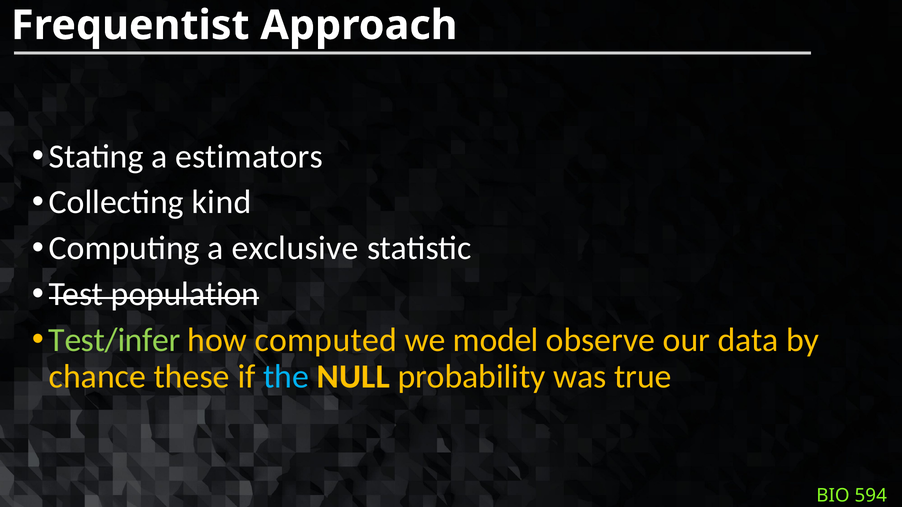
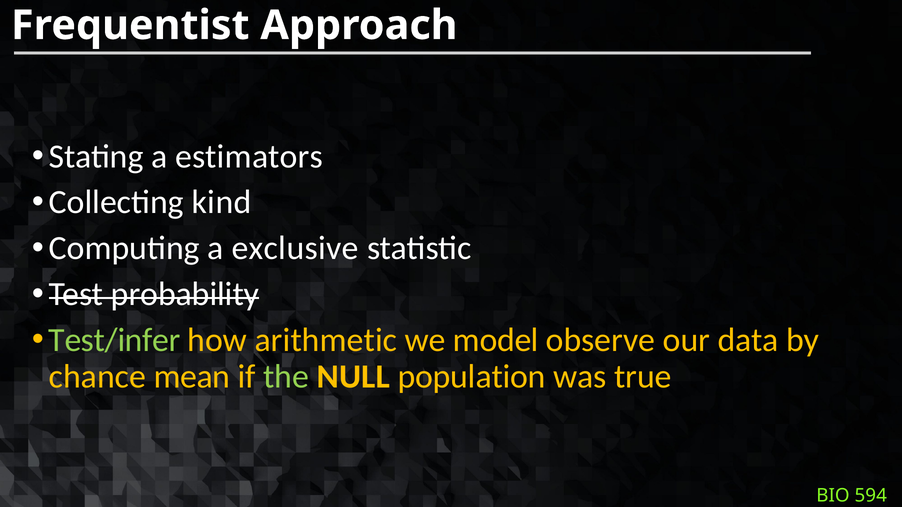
population: population -> probability (185, 294)
computed: computed -> arithmetic (326, 340)
these: these -> mean (192, 377)
the colour: light blue -> light green (286, 377)
probability: probability -> population (472, 377)
